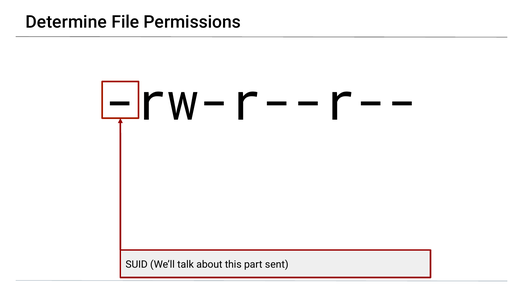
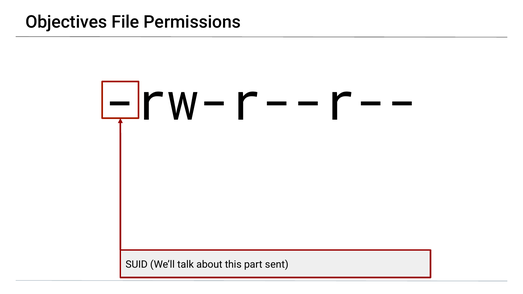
Determine: Determine -> Objectives (66, 22)
